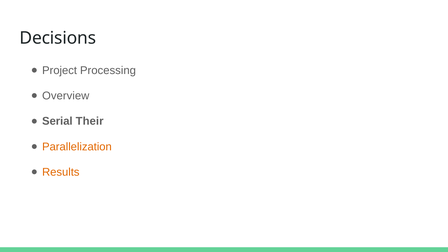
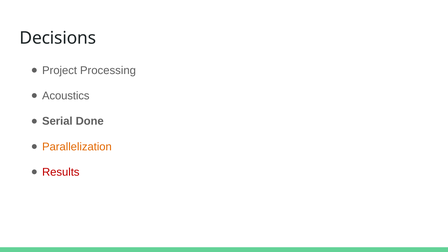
Overview: Overview -> Acoustics (66, 96)
Their: Their -> Done (90, 121)
Results colour: orange -> red (61, 172)
